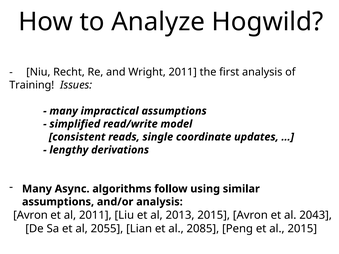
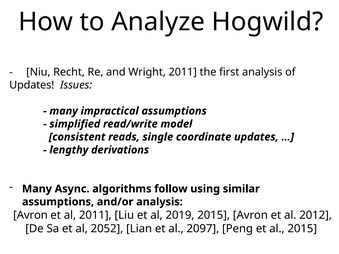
Training: Training -> Updates (32, 85)
2013: 2013 -> 2019 (180, 215)
2043: 2043 -> 2012 (316, 215)
2055: 2055 -> 2052 (107, 229)
2085: 2085 -> 2097 (203, 229)
